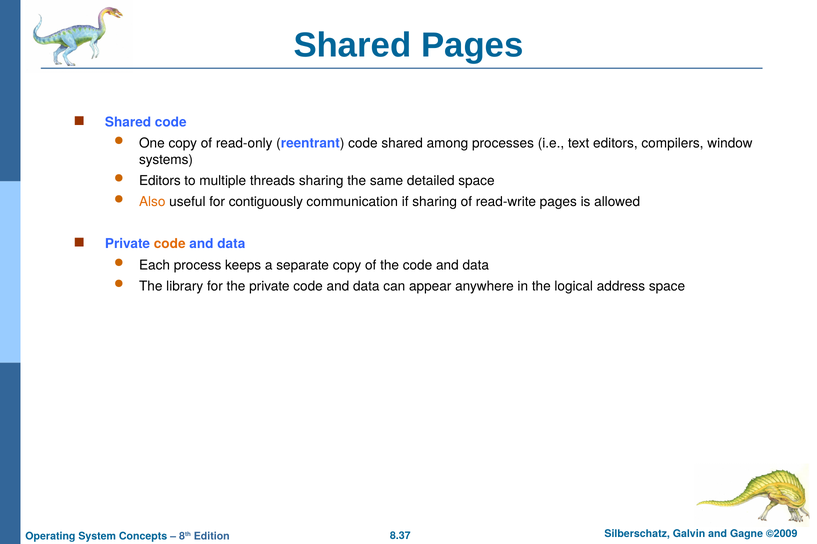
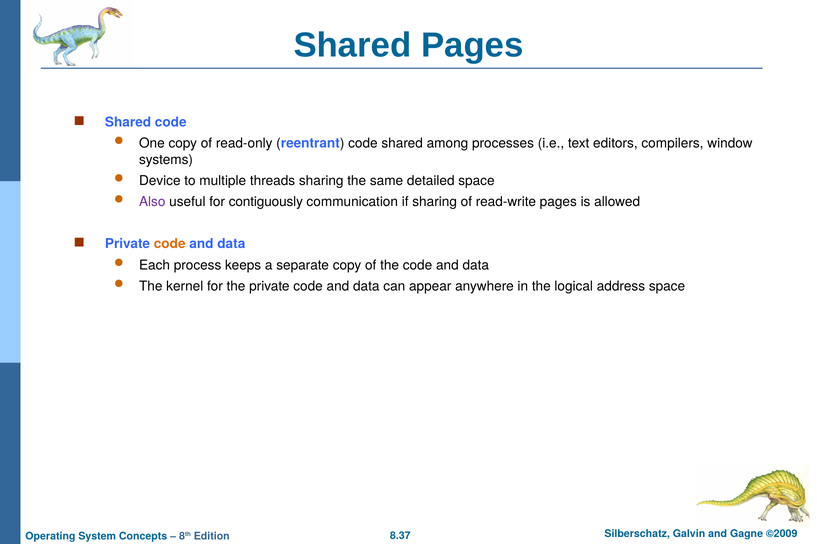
Editors: Editors -> Device (160, 181)
Also colour: orange -> purple (152, 202)
library: library -> kernel (185, 286)
